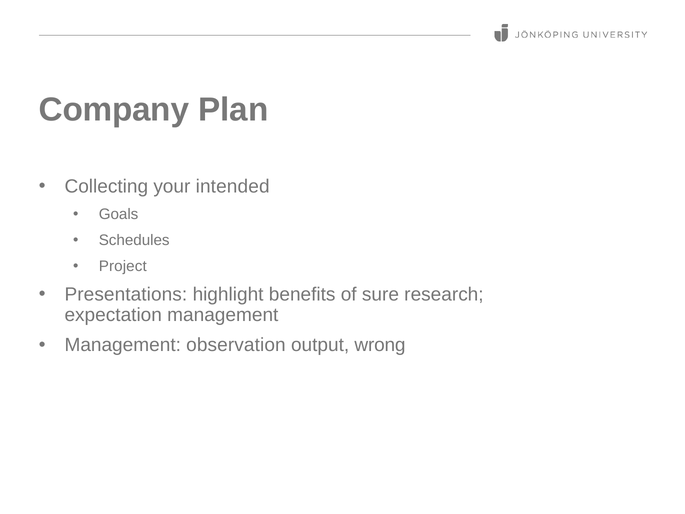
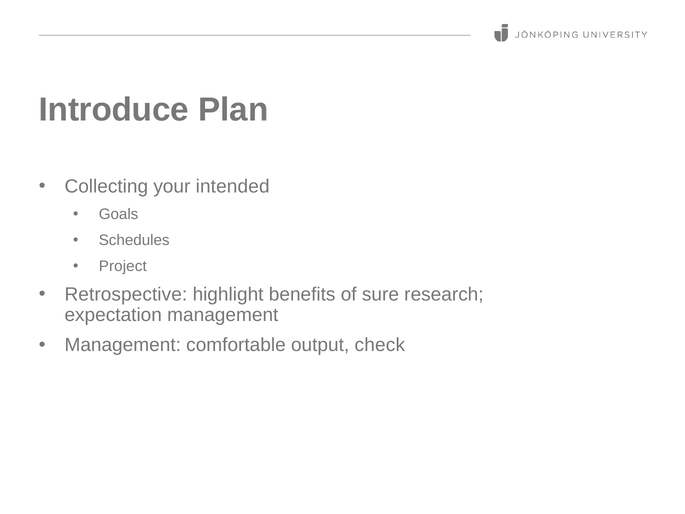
Company: Company -> Introduce (114, 110)
Presentations: Presentations -> Retrospective (126, 294)
observation: observation -> comfortable (236, 345)
wrong: wrong -> check (380, 345)
